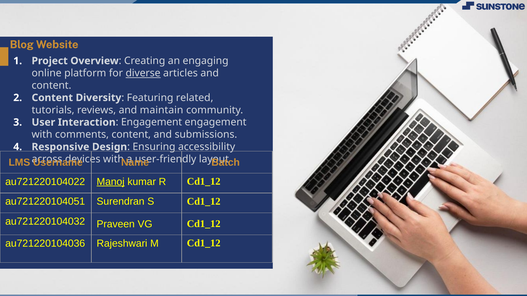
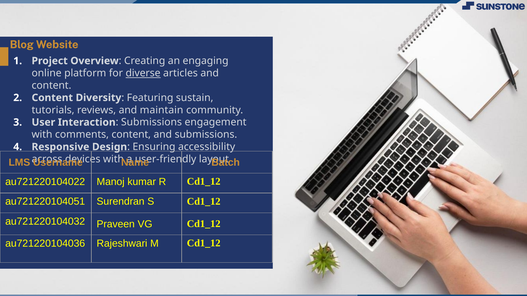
related: related -> sustain (195, 98)
Interaction Engagement: Engagement -> Submissions (151, 122)
Manoj underline: present -> none (111, 182)
